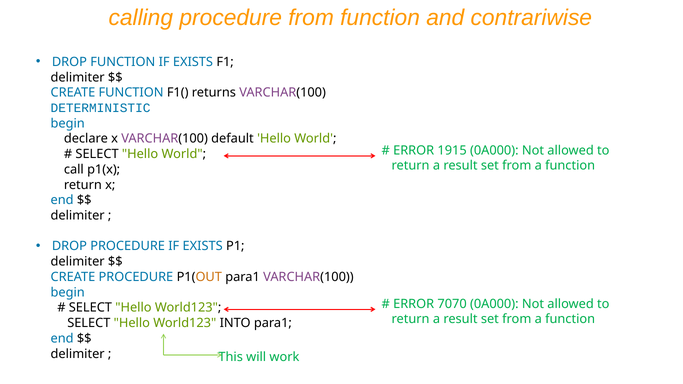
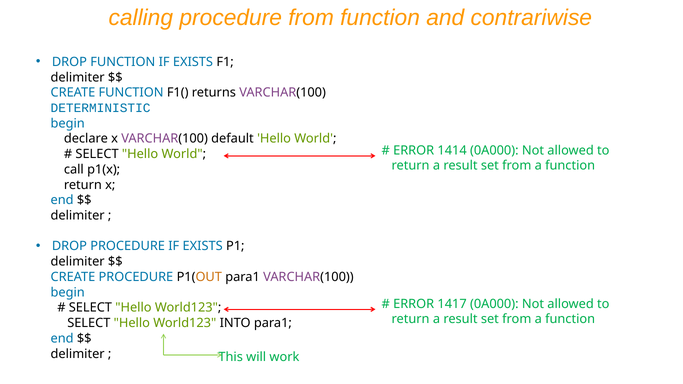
1915: 1915 -> 1414 (452, 150)
7070: 7070 -> 1417 (452, 304)
